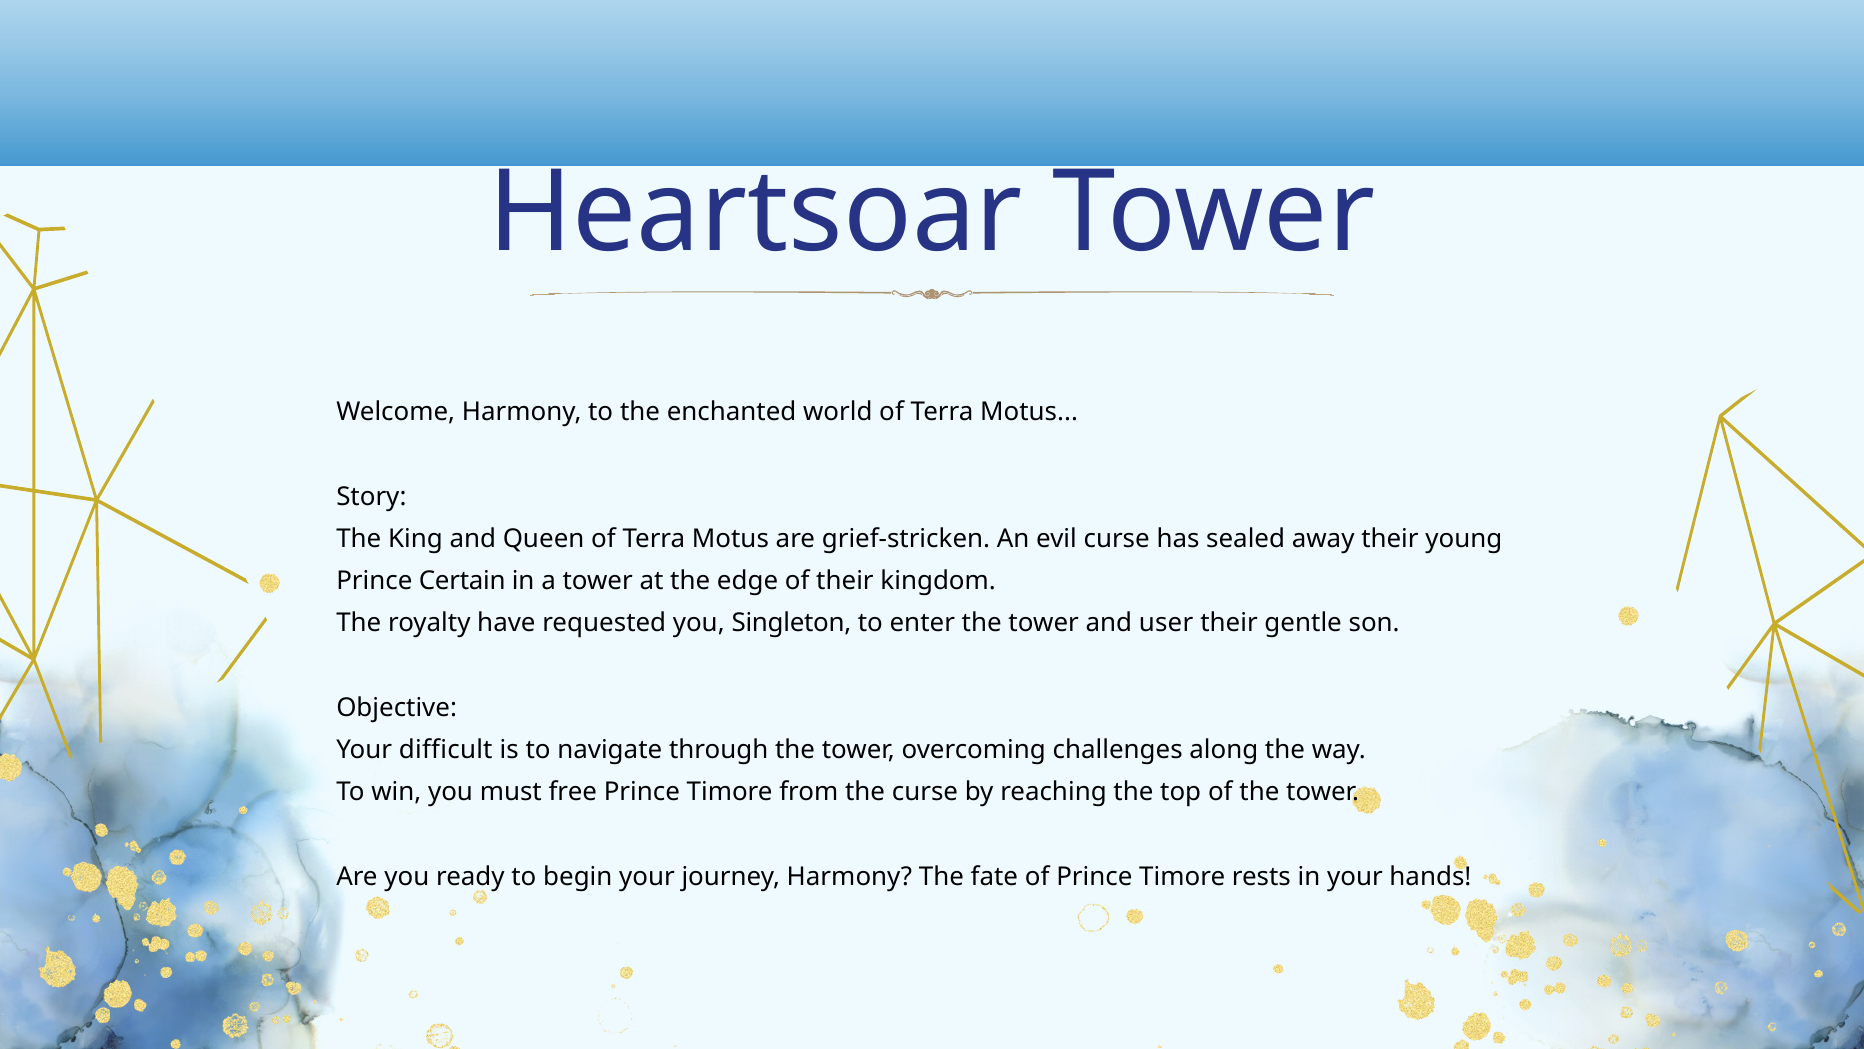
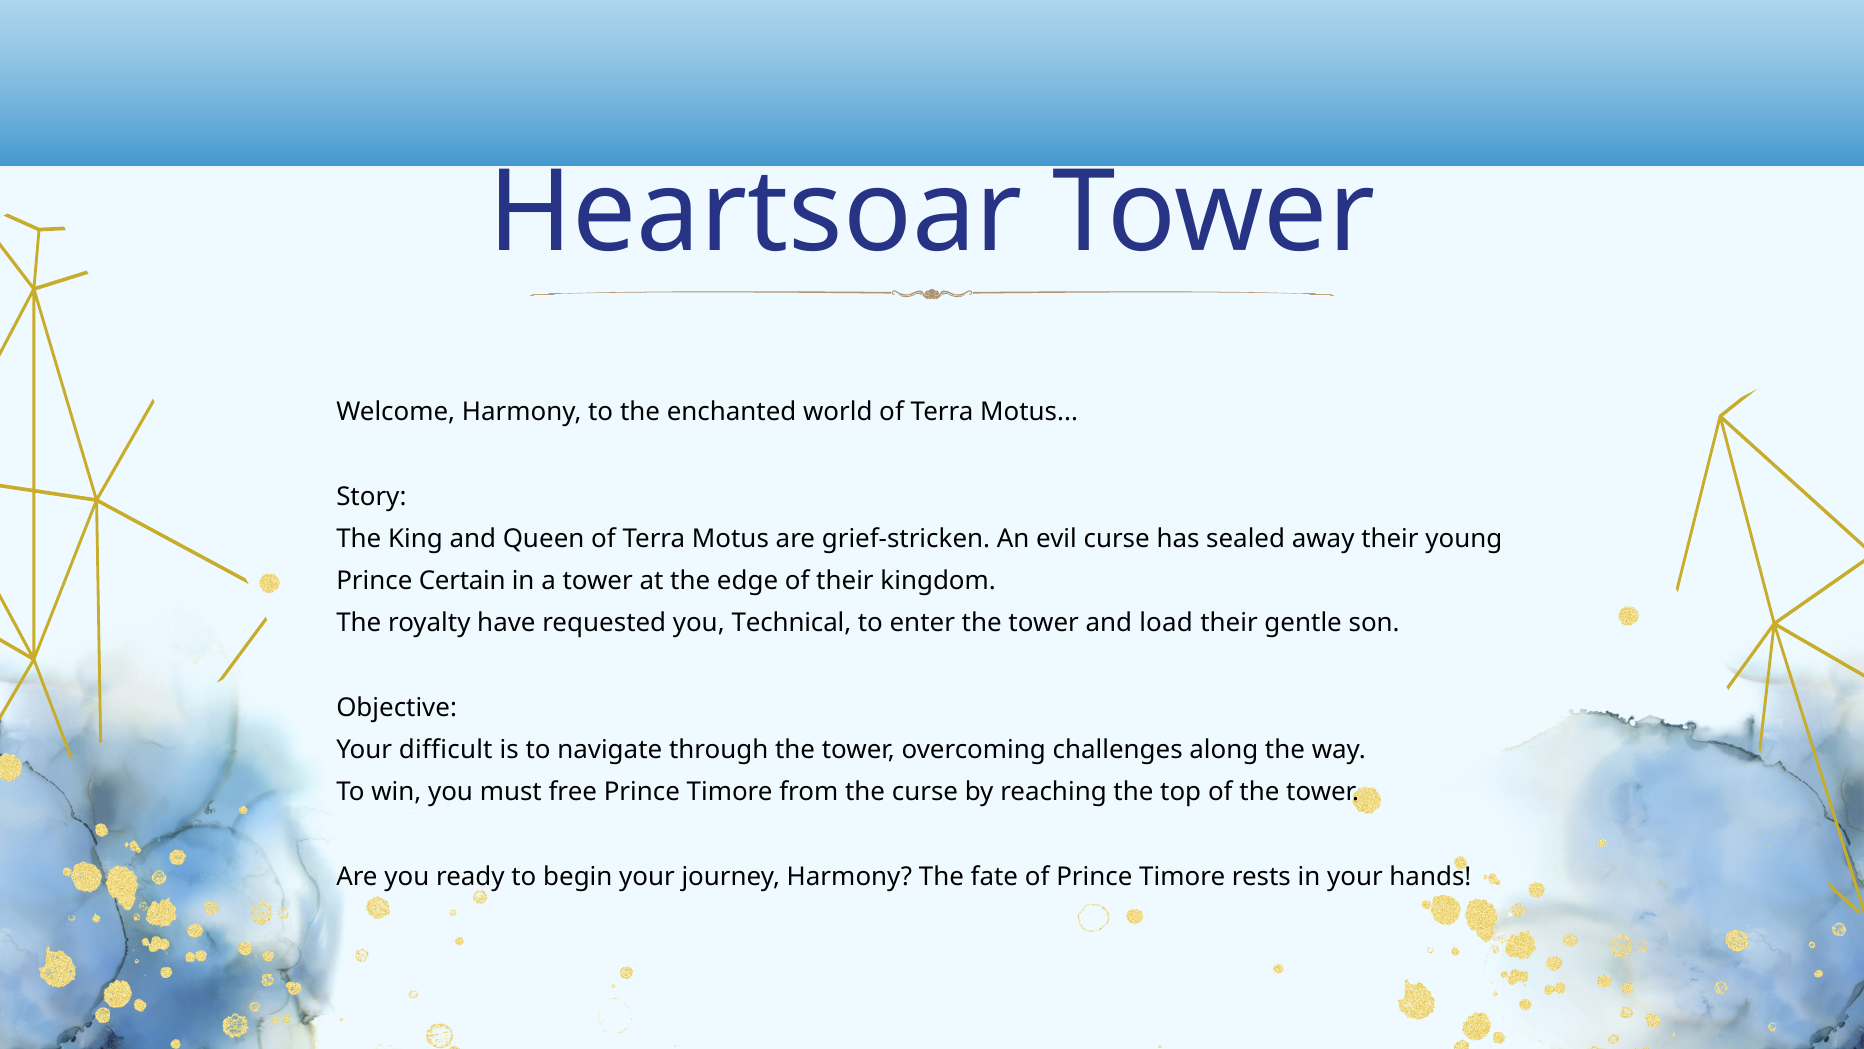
Singleton: Singleton -> Technical (791, 623)
user: user -> load (1166, 623)
